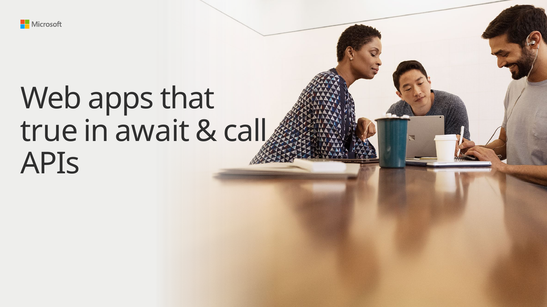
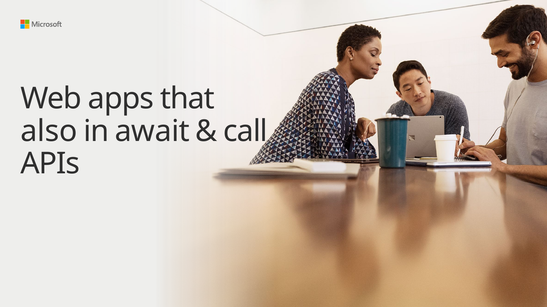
true: true -> also (49, 131)
